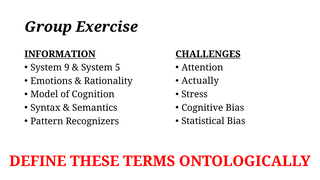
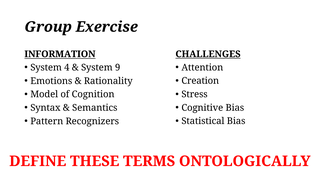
9: 9 -> 4 (67, 68)
5: 5 -> 9 (118, 68)
Actually: Actually -> Creation (200, 81)
